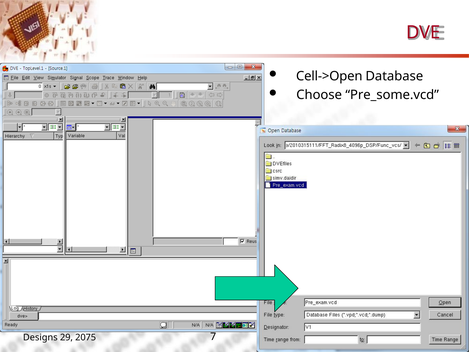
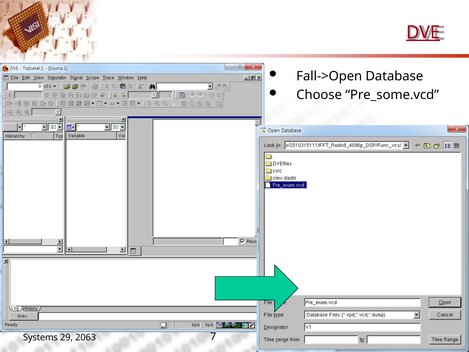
DVE underline: none -> present (423, 32)
Cell->Open: Cell->Open -> Fall->Open (329, 76)
Designs: Designs -> Systems (40, 337)
2075: 2075 -> 2063 (86, 337)
